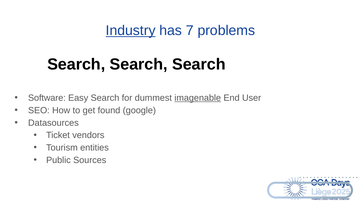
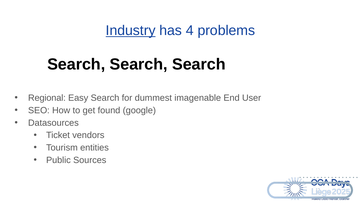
7: 7 -> 4 (190, 31)
Software: Software -> Regional (47, 98)
imagenable underline: present -> none (198, 98)
